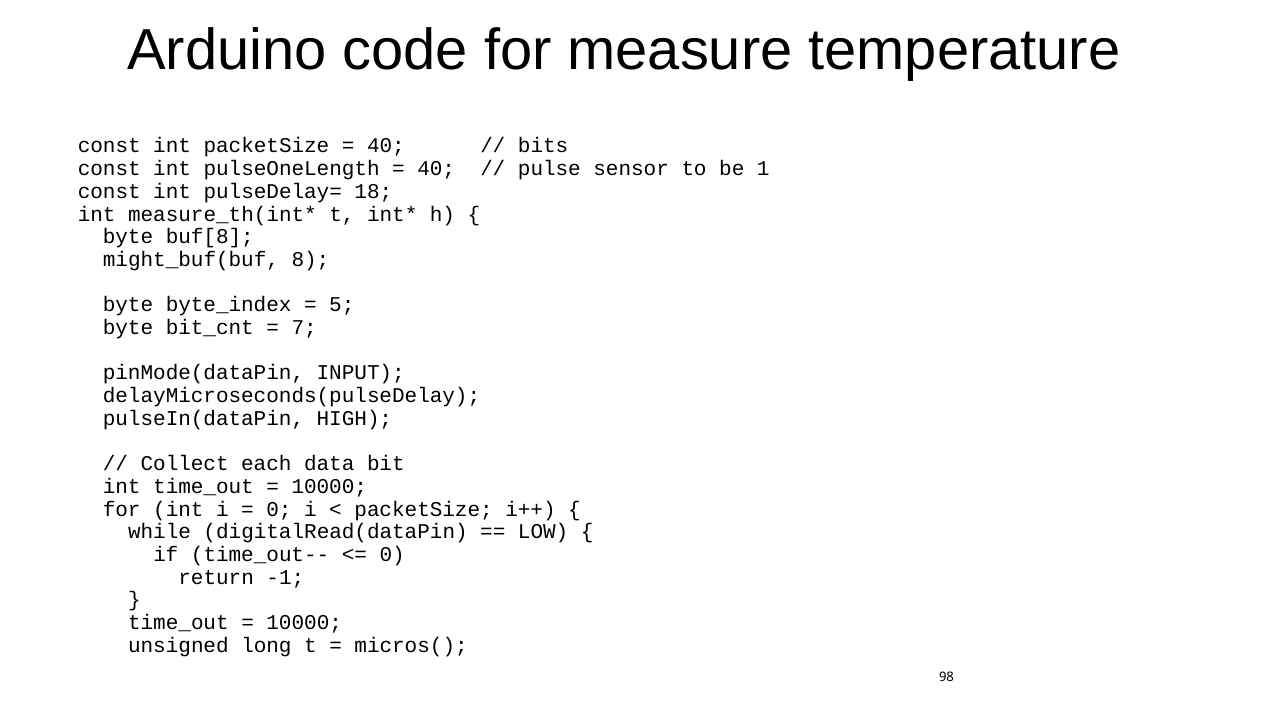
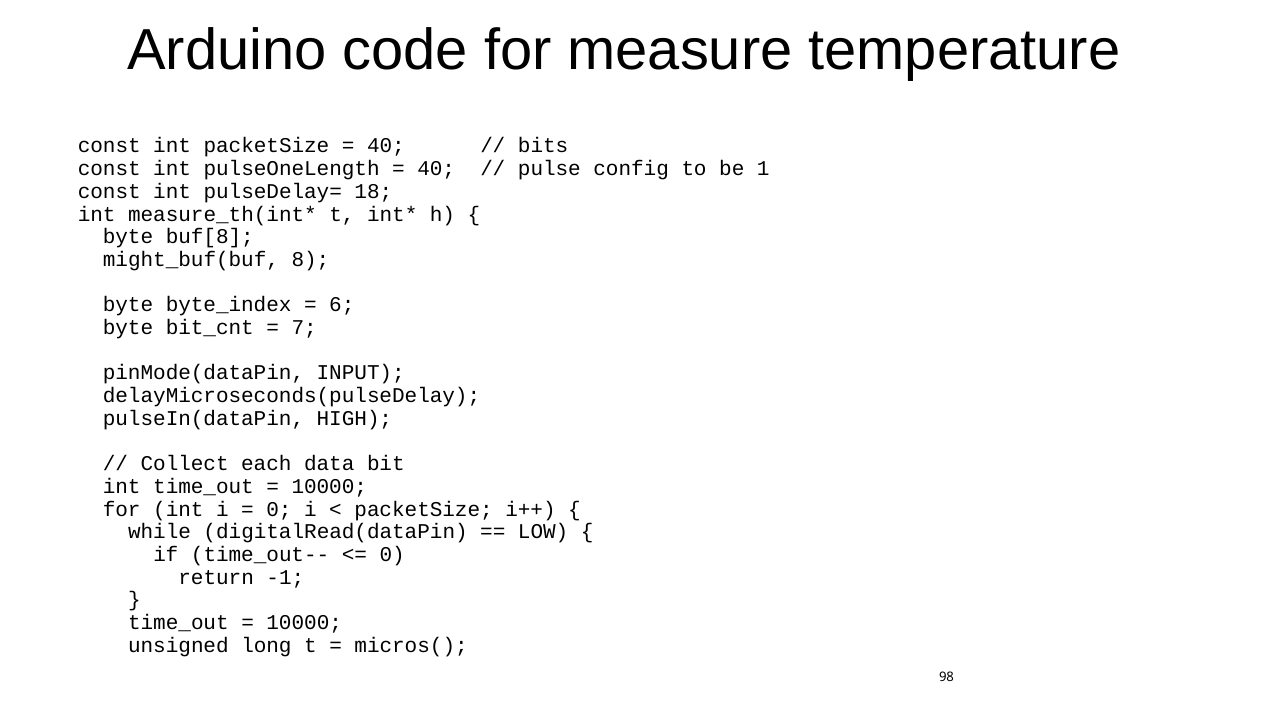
sensor: sensor -> config (631, 169)
5: 5 -> 6 (342, 305)
